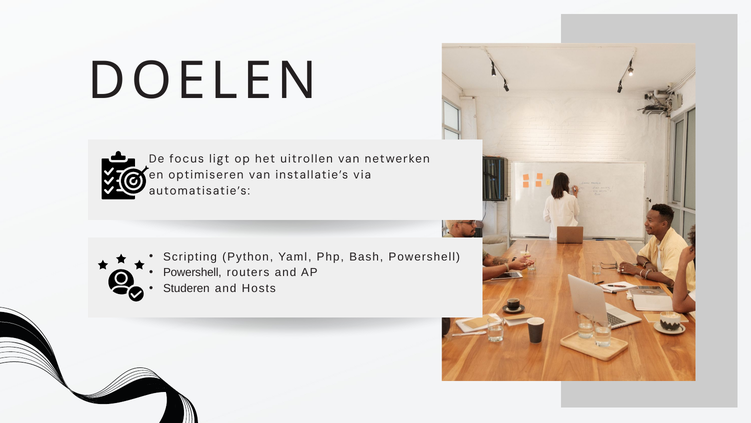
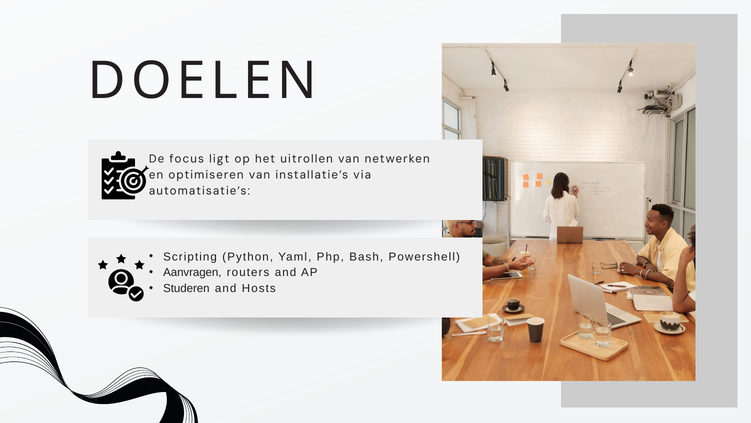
Powershell: Powershell -> Aanvragen (192, 272)
